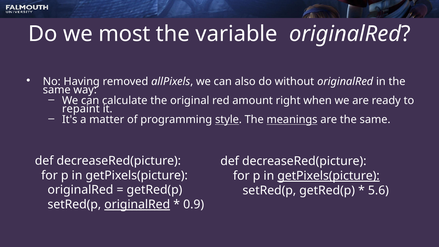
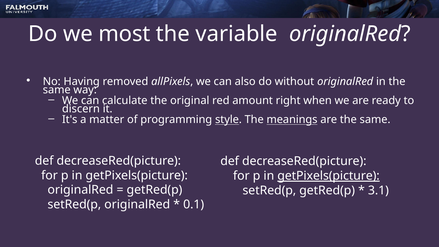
repaint: repaint -> discern (81, 109)
5.6: 5.6 -> 3.1 (378, 191)
originalRed underline: present -> none (137, 205)
0.9: 0.9 -> 0.1 (194, 205)
